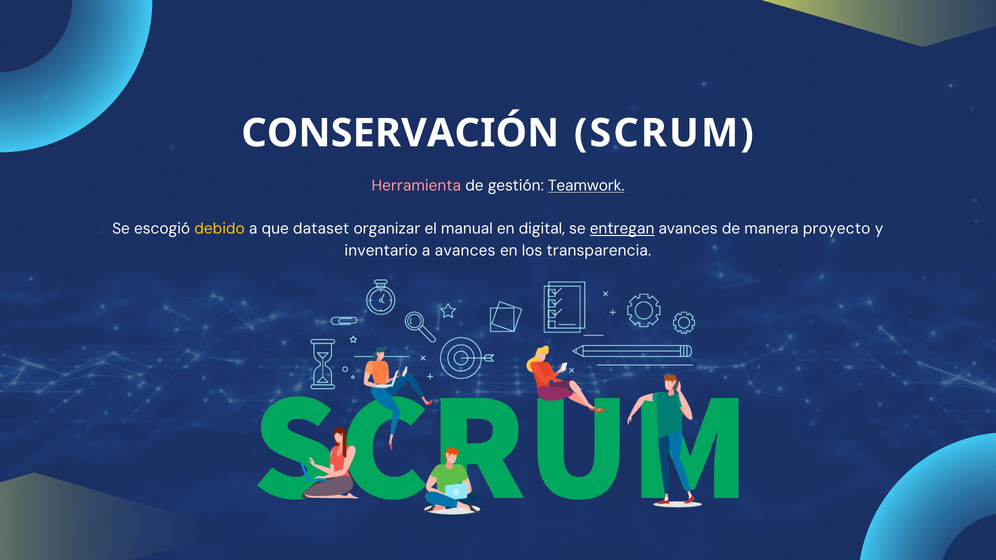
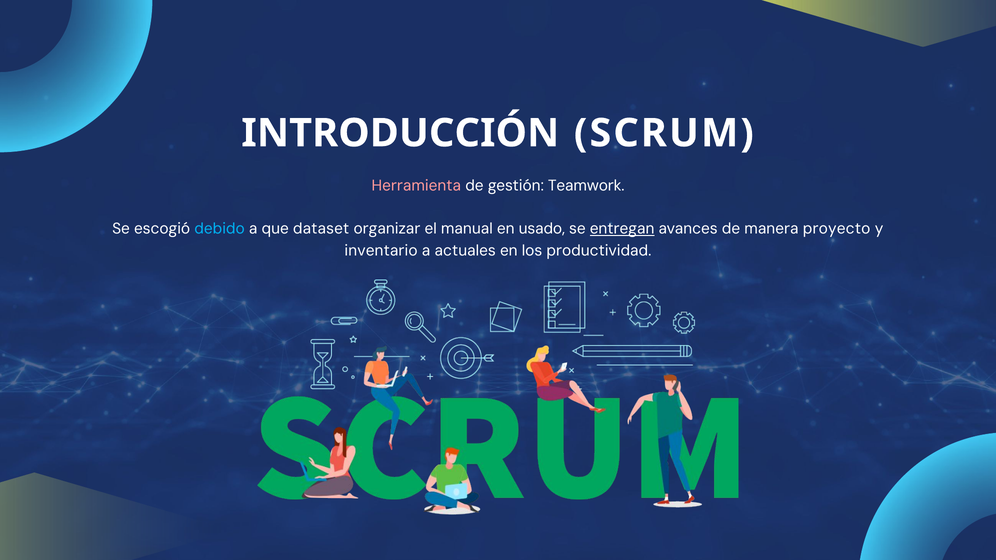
CONSERVACIÓN: CONSERVACIÓN -> INTRODUCCIÓN (400, 133)
Teamwork underline: present -> none (586, 186)
debido colour: yellow -> light blue (220, 229)
digital: digital -> usado (542, 229)
a avances: avances -> actuales (465, 251)
transparencia: transparencia -> productividad (599, 251)
